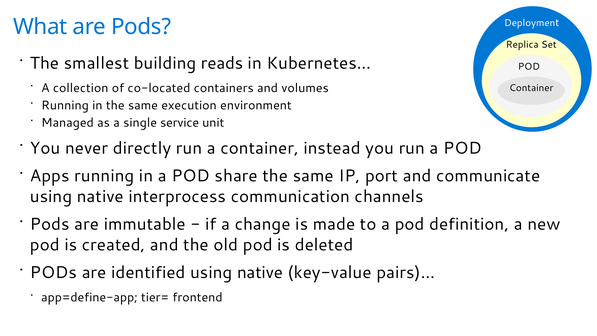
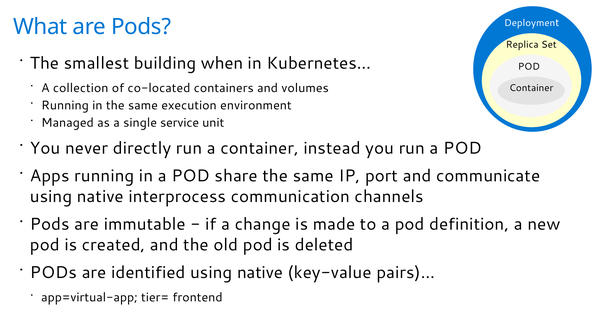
reads: reads -> when (222, 63)
app=define-app: app=define-app -> app=virtual-app (89, 297)
